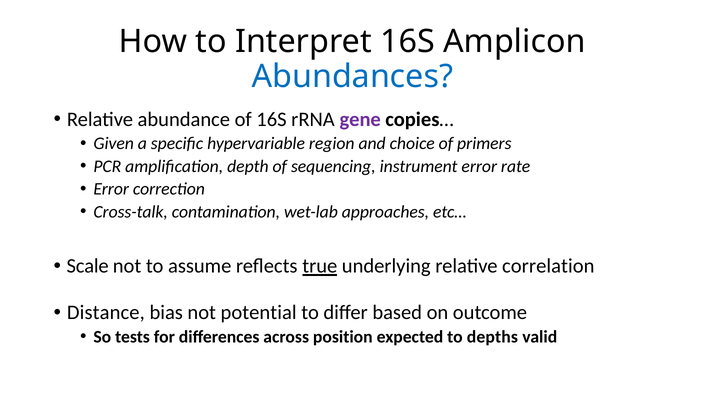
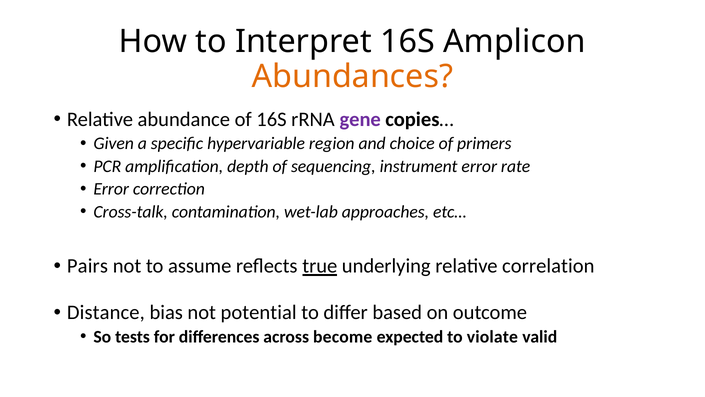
Abundances colour: blue -> orange (352, 77)
Scale: Scale -> Pairs (87, 266)
position: position -> become (343, 336)
depths: depths -> violate (492, 336)
